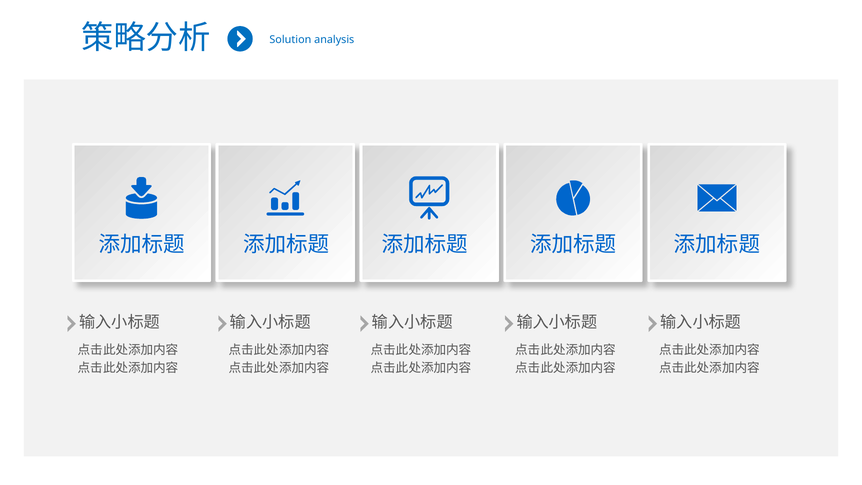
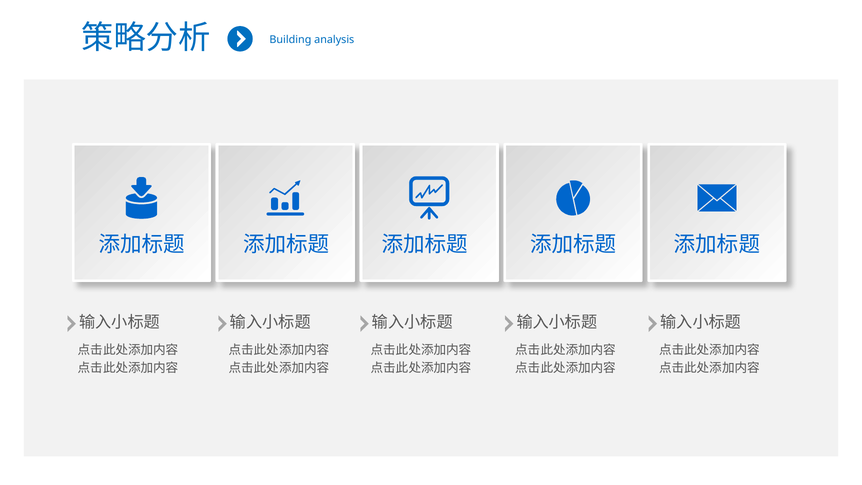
Solution: Solution -> Building (290, 40)
